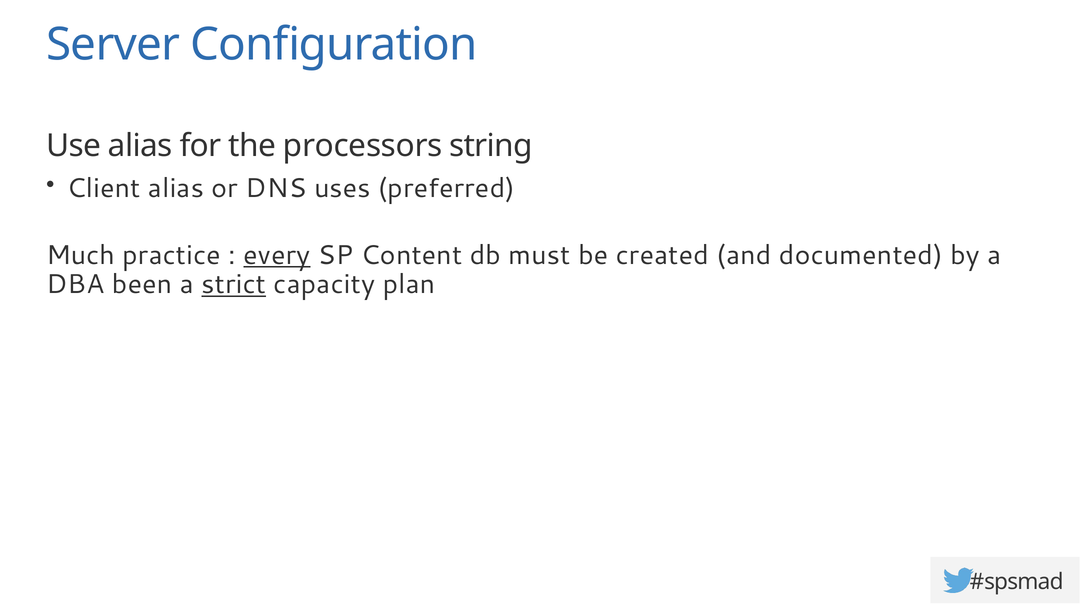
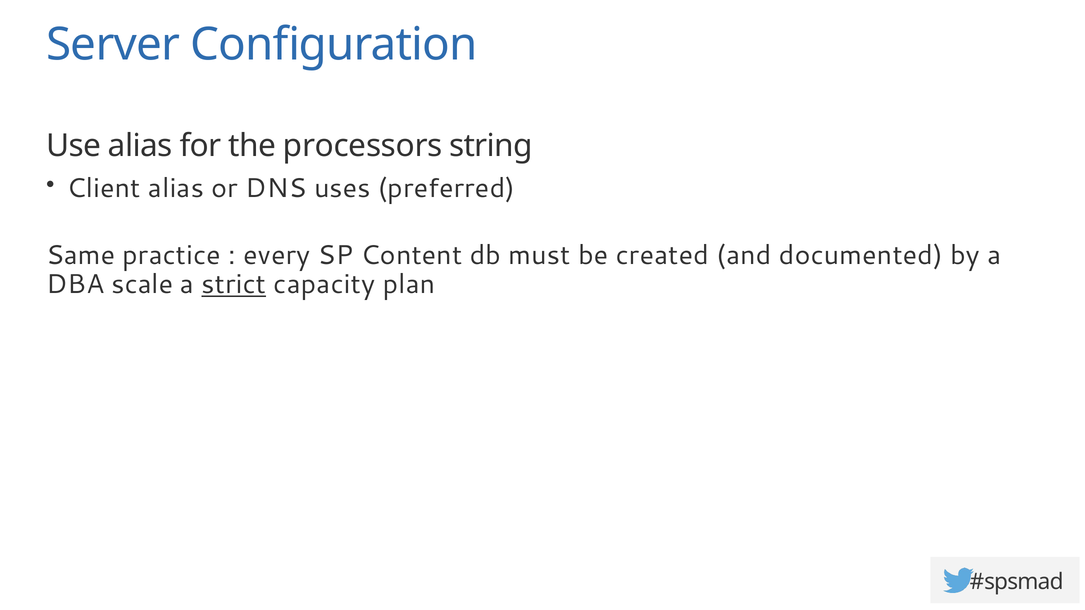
Much: Much -> Same (81, 255)
every underline: present -> none (277, 255)
been: been -> scale (142, 285)
